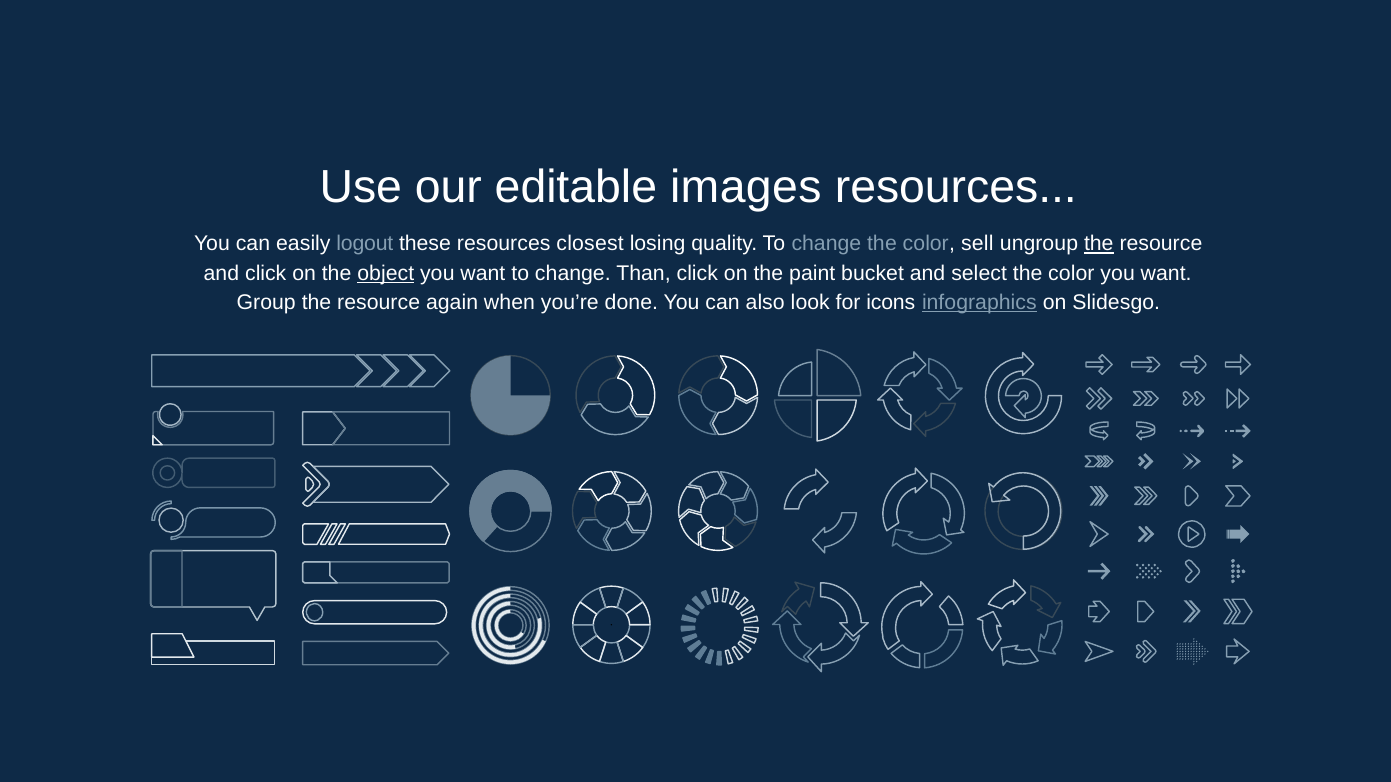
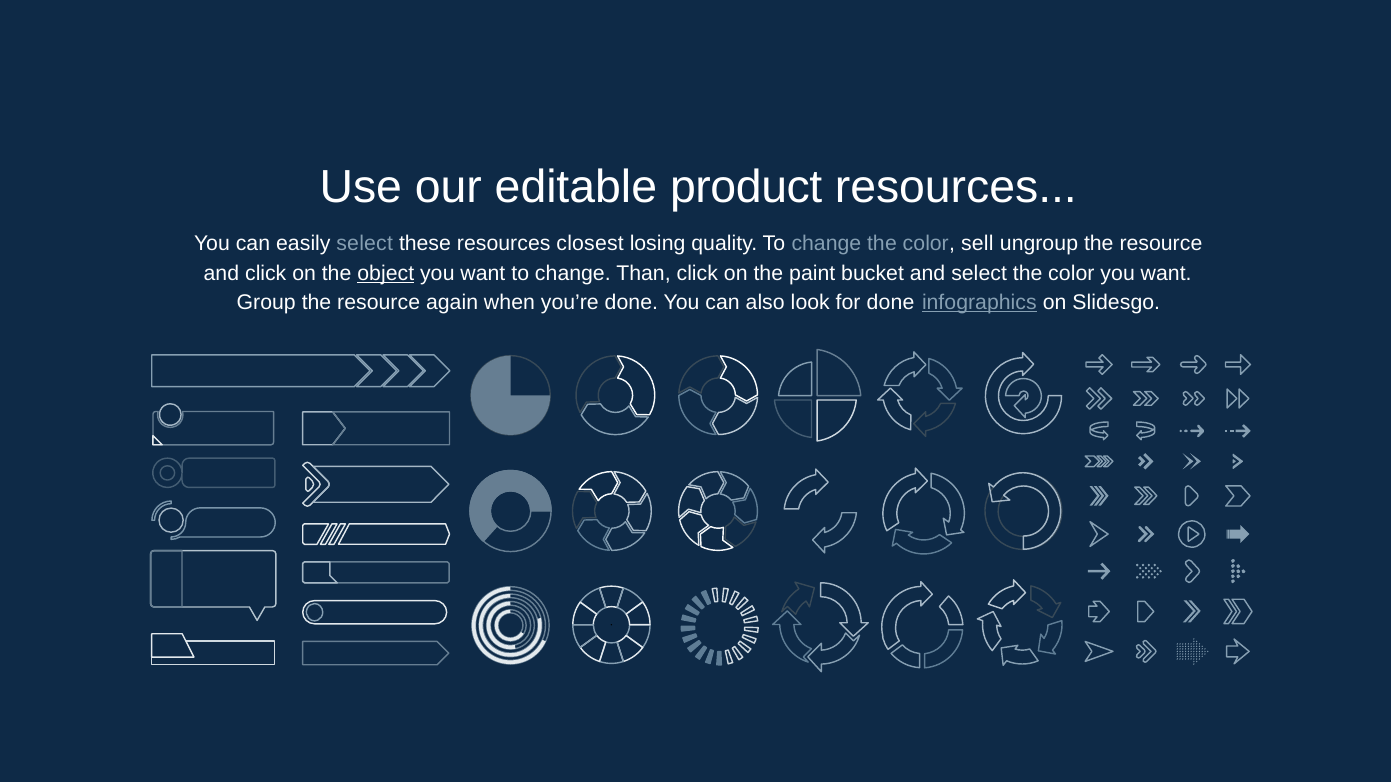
images: images -> product (746, 187)
easily logout: logout -> select (365, 244)
the underline: present -> none (1099, 244)
for icons: icons -> done (891, 303)
